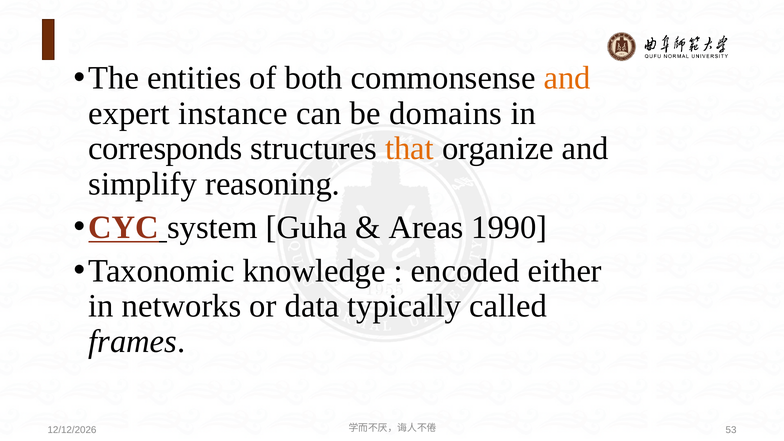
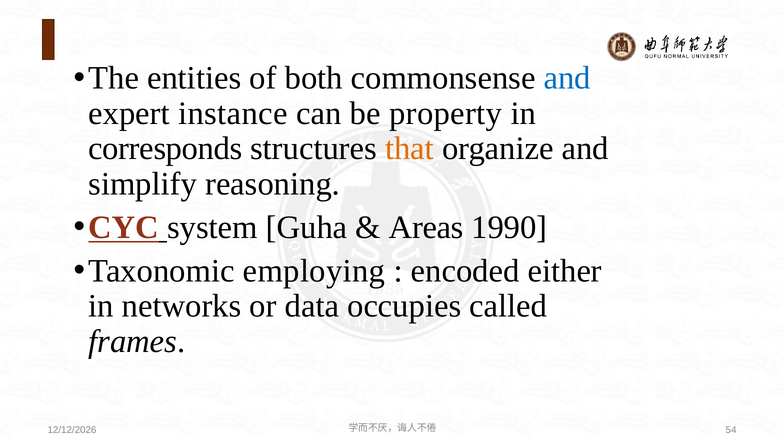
and colour: orange -> blue (567, 78)
domains: domains -> property (446, 113)
knowledge: knowledge -> employing (314, 271)
typically: typically -> occupies (404, 306)
53: 53 -> 54 (731, 430)
